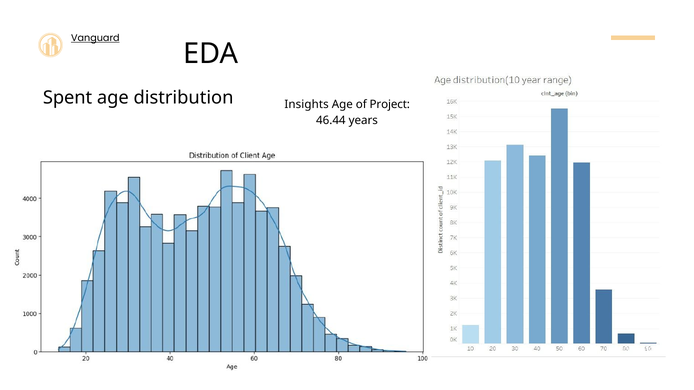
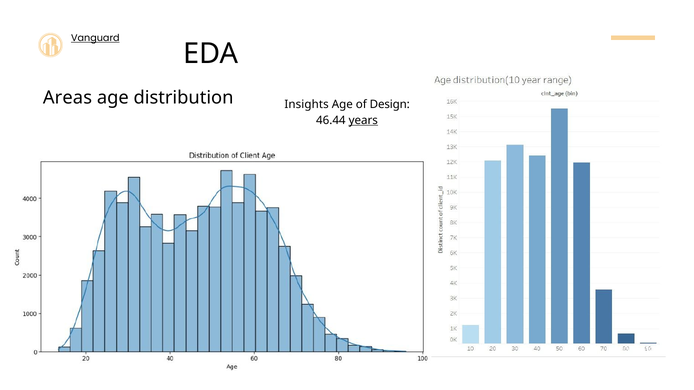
Spent: Spent -> Areas (67, 98)
Project: Project -> Design (390, 104)
years underline: none -> present (363, 121)
